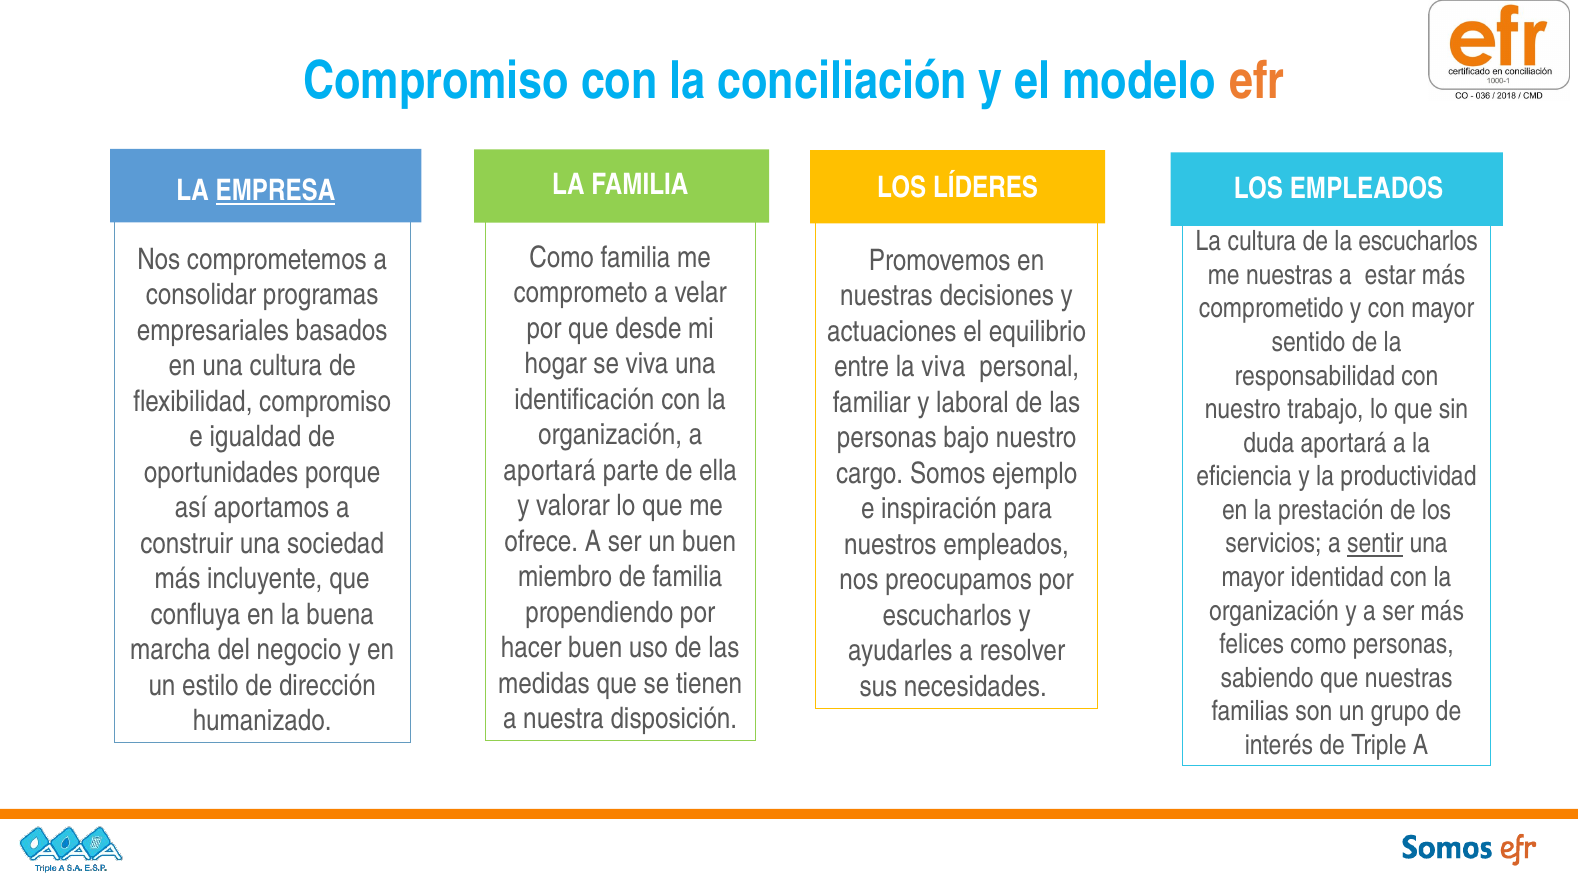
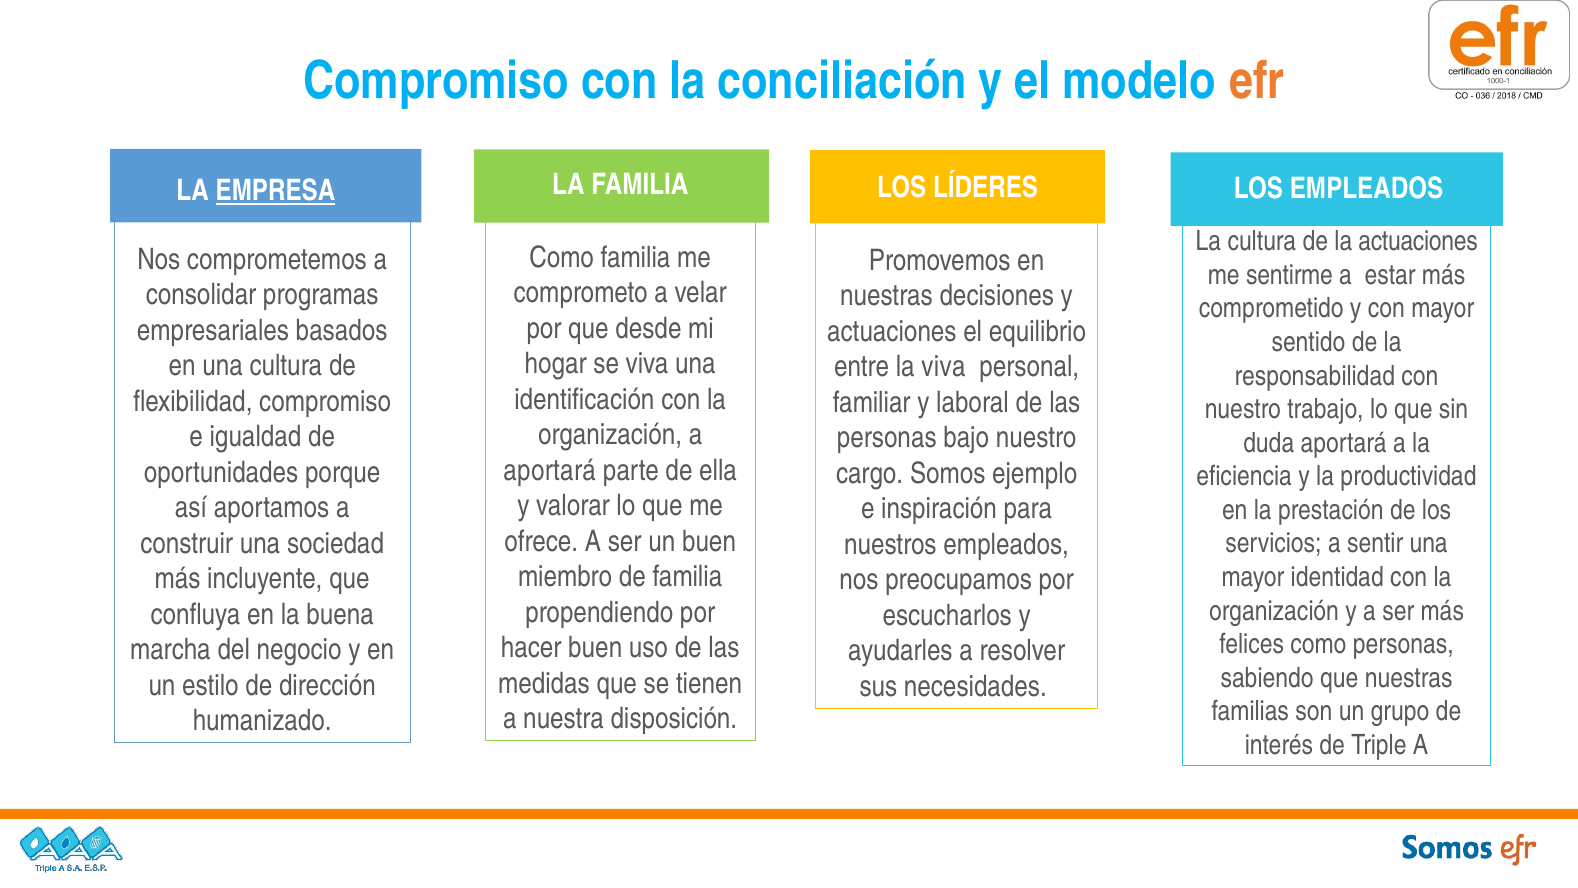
la escucharlos: escucharlos -> actuaciones (1418, 241)
me nuestras: nuestras -> sentirme (1290, 275)
sentir underline: present -> none (1375, 543)
